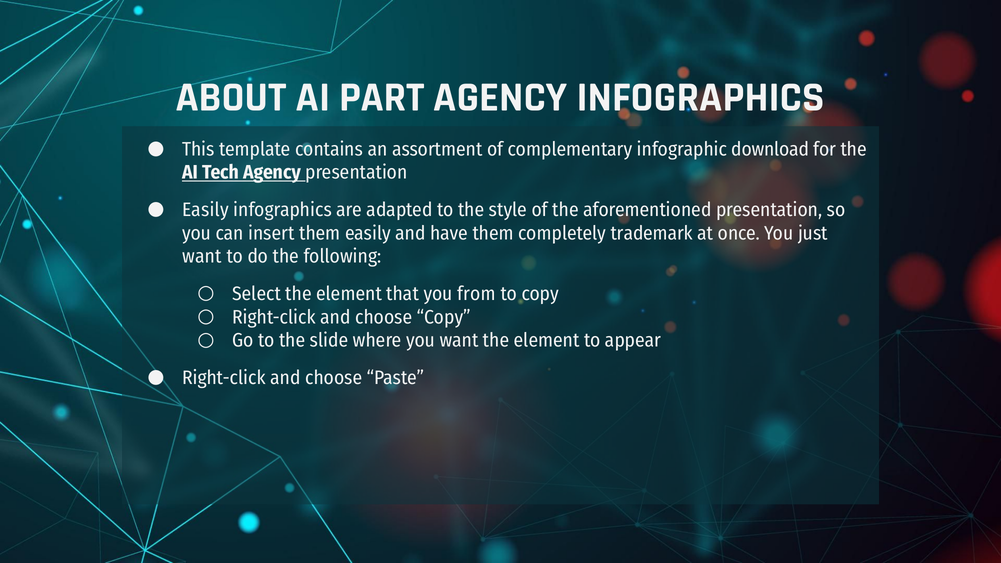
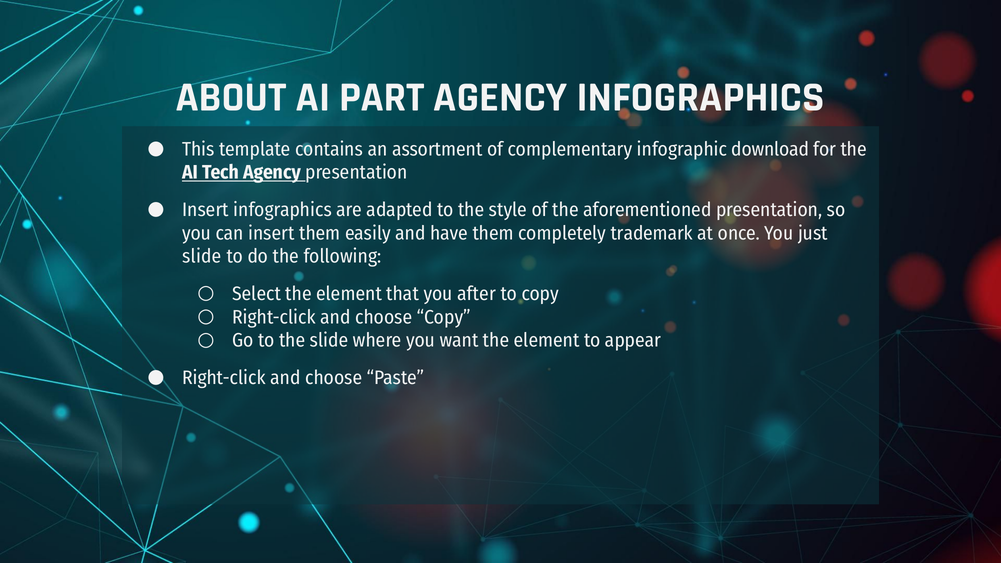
Easily: Easily -> Insert (206, 210)
want: want -> slide (202, 257)
from: from -> after (477, 294)
